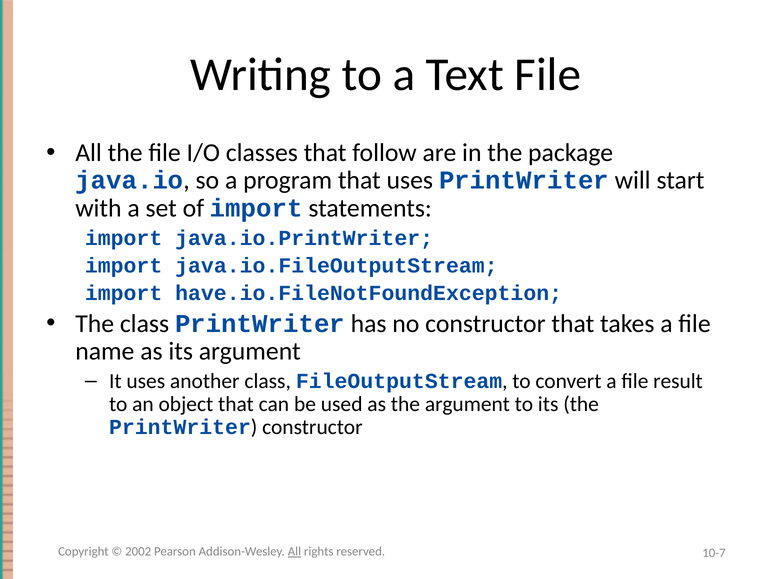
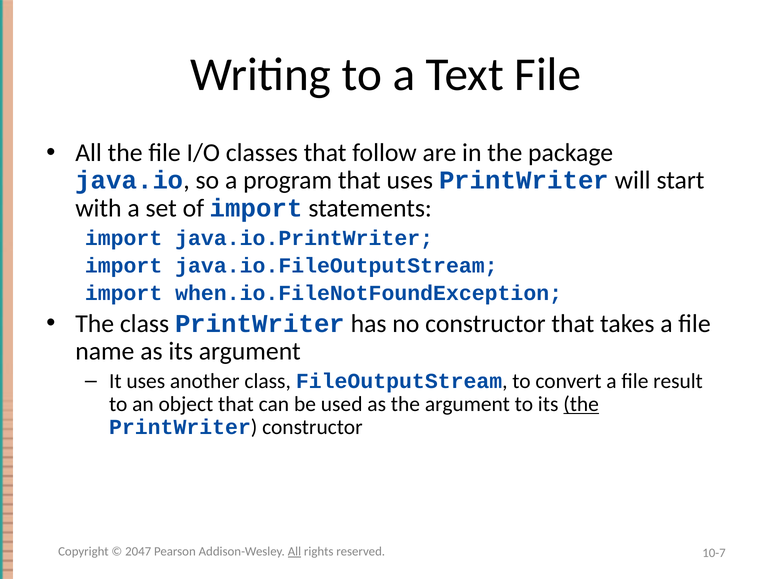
have.io.FileNotFoundException: have.io.FileNotFoundException -> when.io.FileNotFoundException (369, 293)
the underline: none -> present (581, 404)
2002: 2002 -> 2047 (138, 552)
